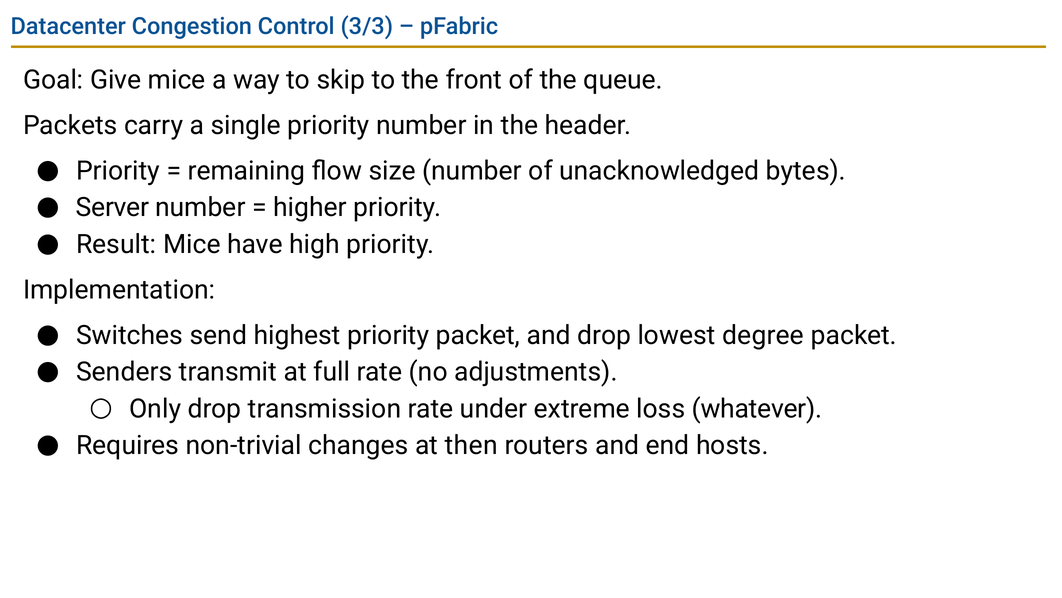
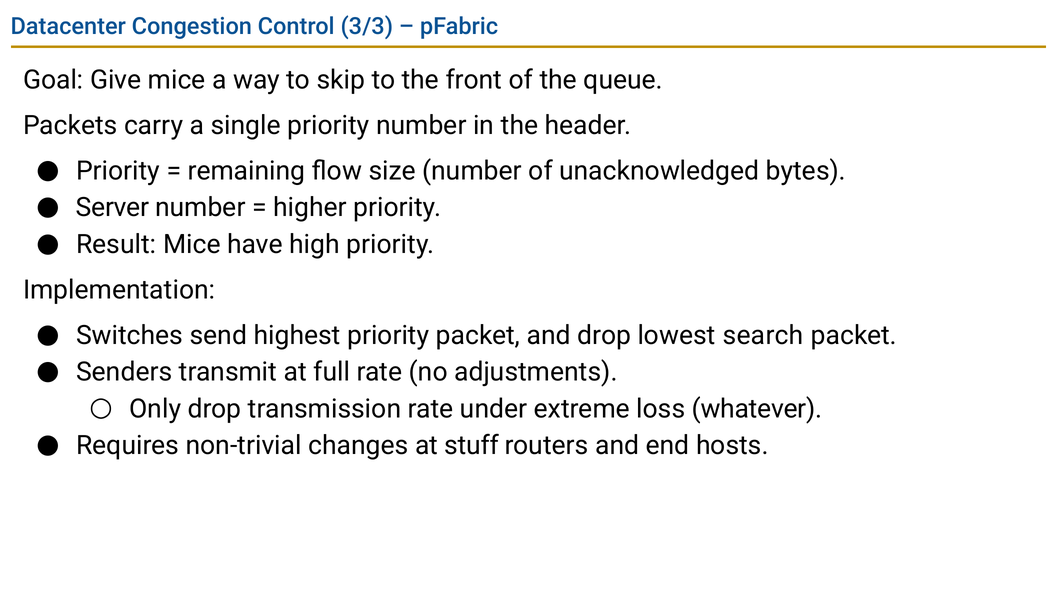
degree: degree -> search (763, 335)
then: then -> stuff (472, 445)
